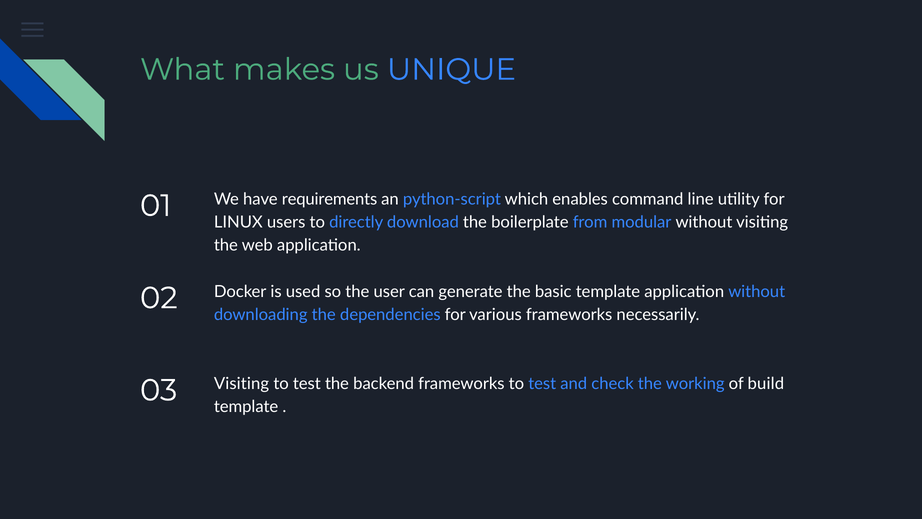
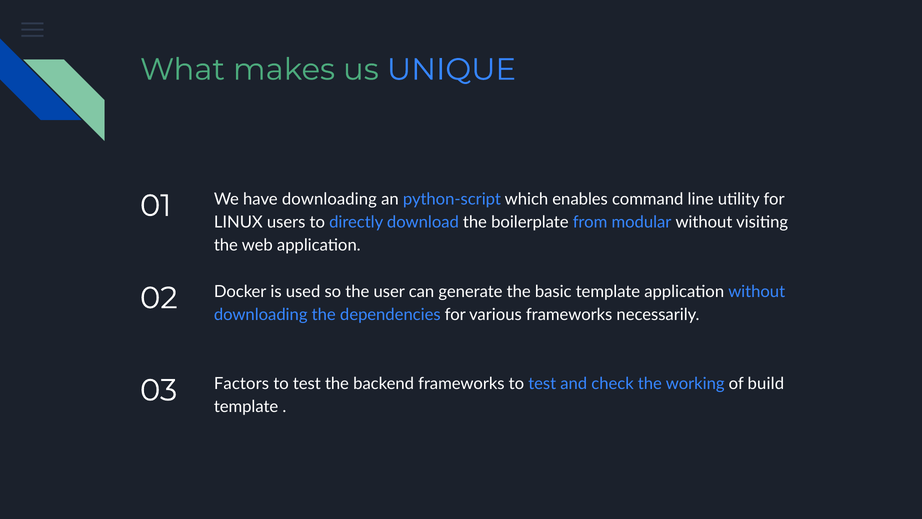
have requirements: requirements -> downloading (329, 199)
03 Visiting: Visiting -> Factors (241, 384)
